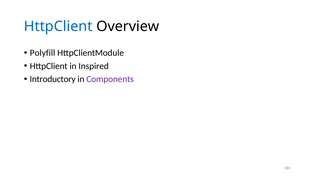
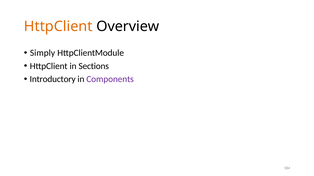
HttpClient colour: blue -> orange (58, 26)
Polyfill: Polyfill -> Simply (43, 53)
Inspired: Inspired -> Sections (94, 66)
